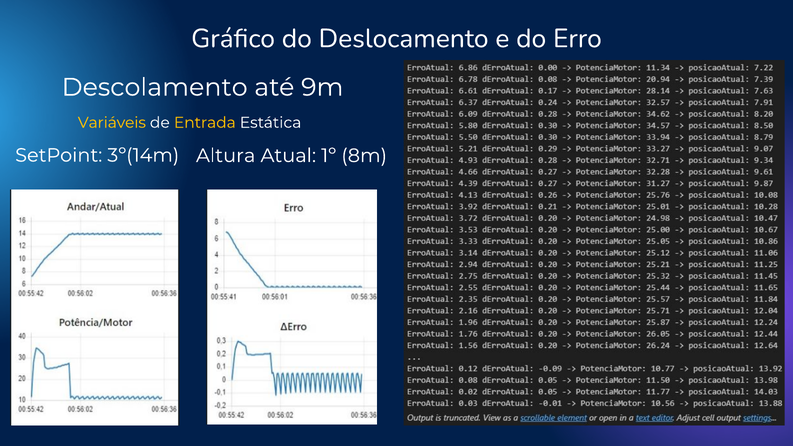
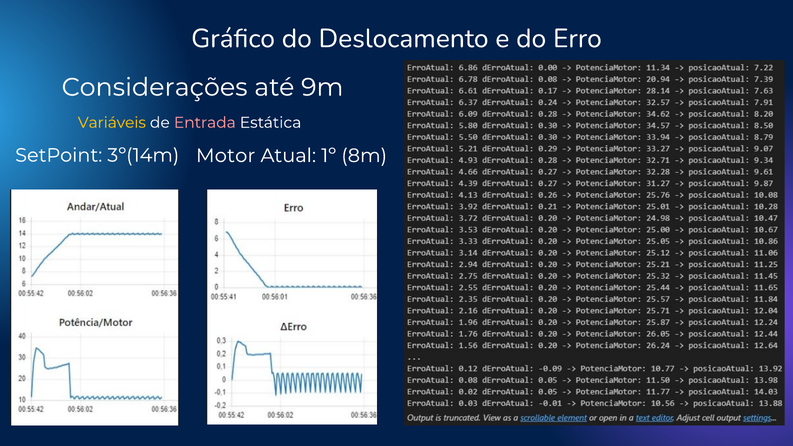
Descolamento: Descolamento -> Considerações (155, 87)
Entrada colour: yellow -> pink (205, 123)
Altura: Altura -> Motor (226, 156)
